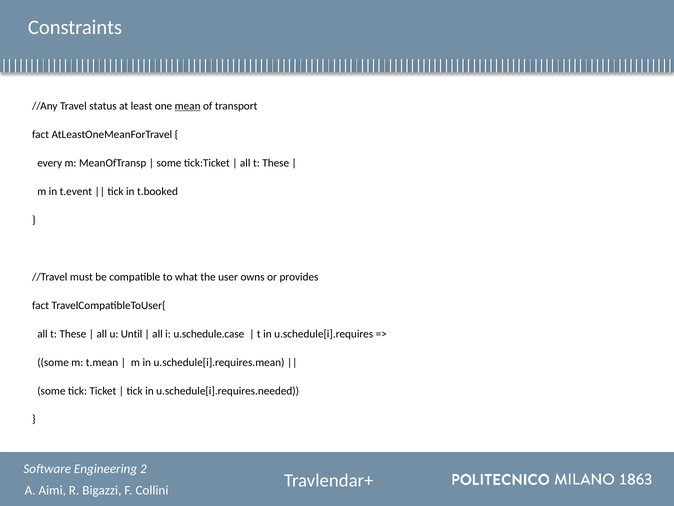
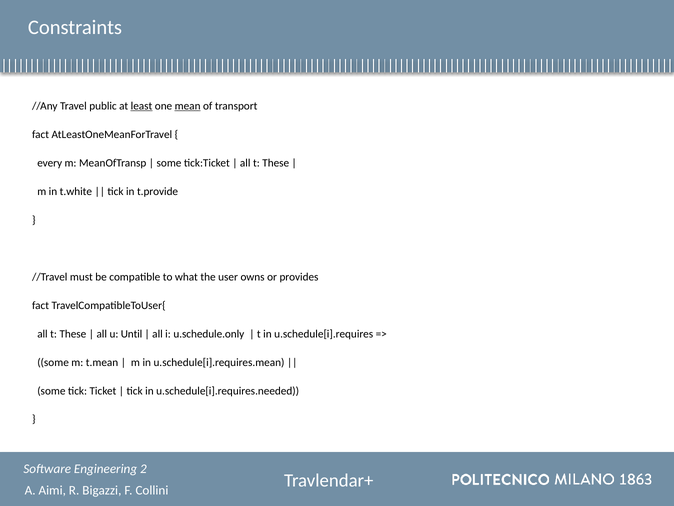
status: status -> public (103, 106)
least underline: none -> present (142, 106)
t.event: t.event -> t.white (76, 191)
t.booked: t.booked -> t.provide (158, 191)
u.schedule.case: u.schedule.case -> u.schedule.only (209, 334)
